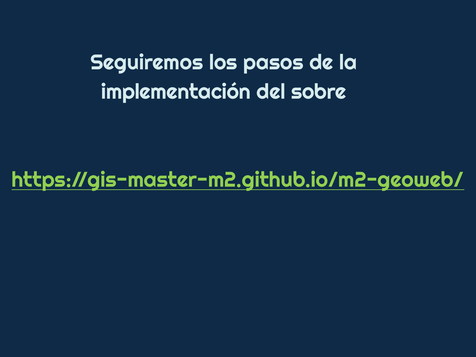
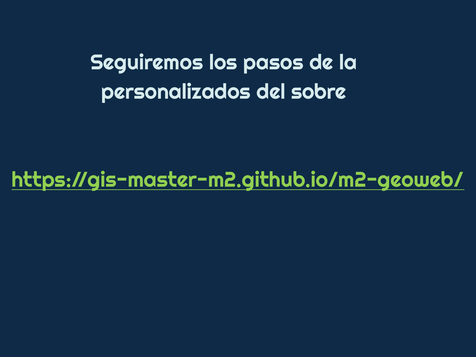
implementación: implementación -> personalizados (176, 92)
